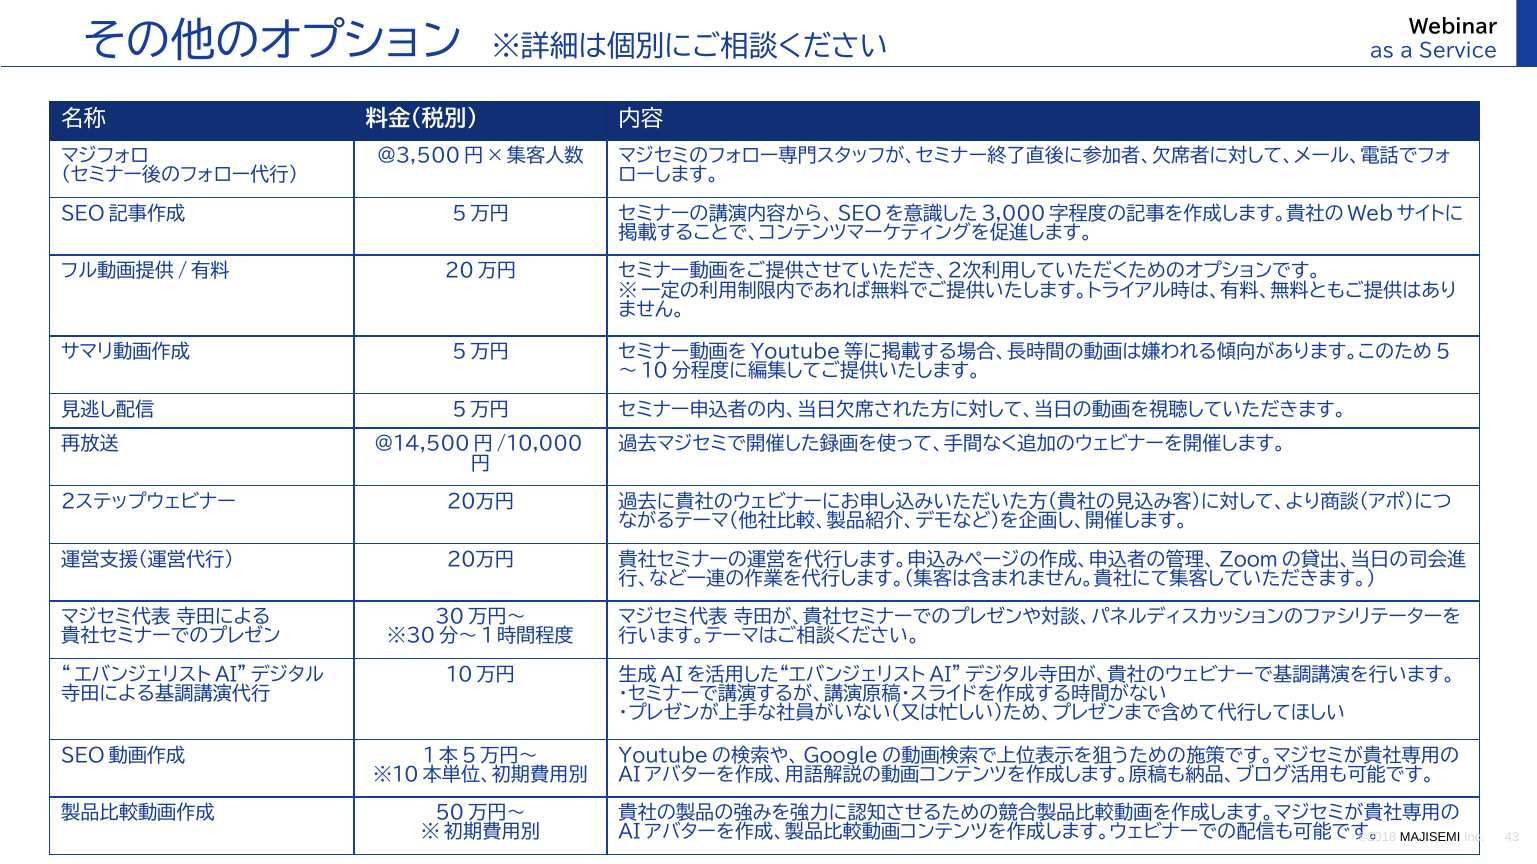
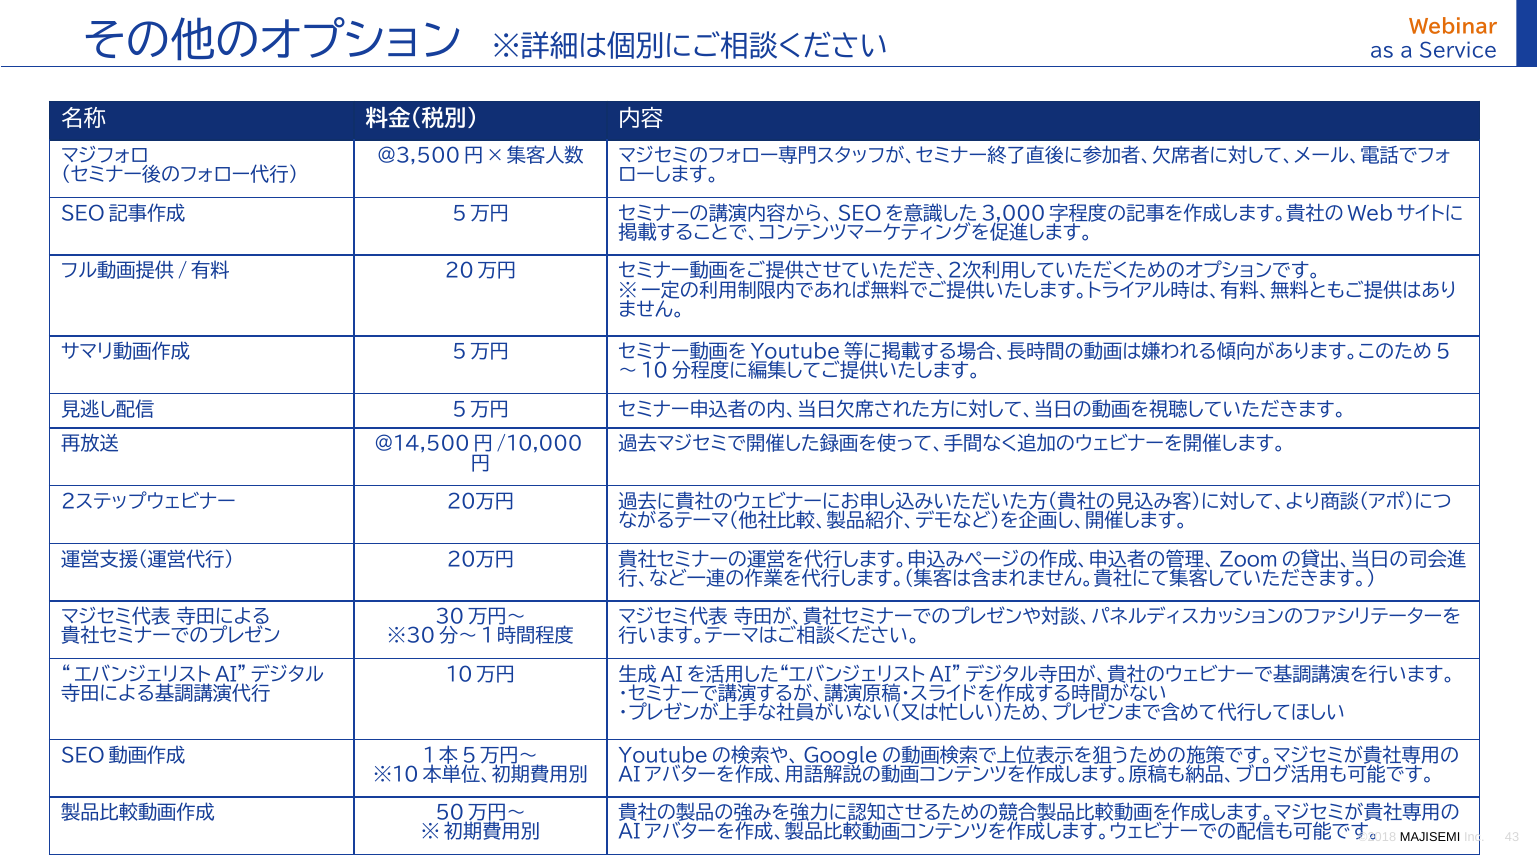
Webinar colour: black -> orange (1453, 27)
